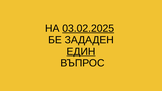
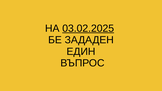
ЕДИН underline: present -> none (81, 52)
